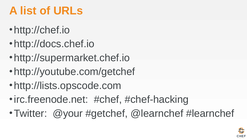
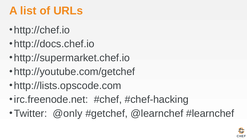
@your: @your -> @only (68, 113)
